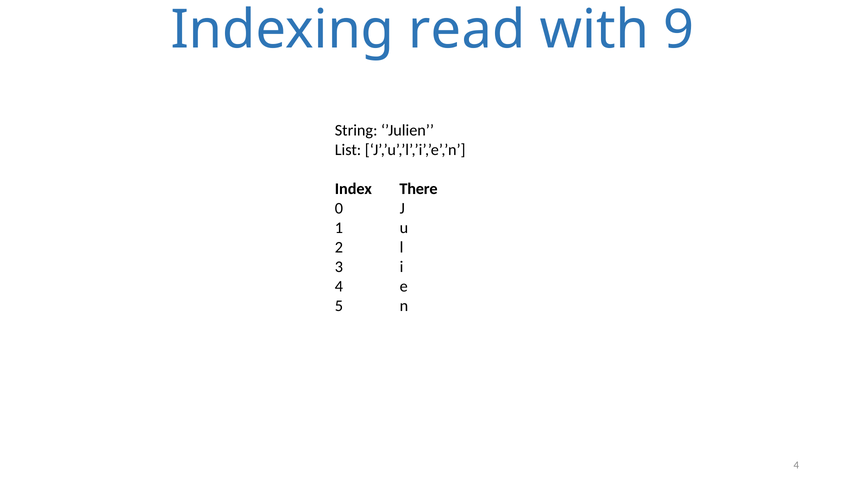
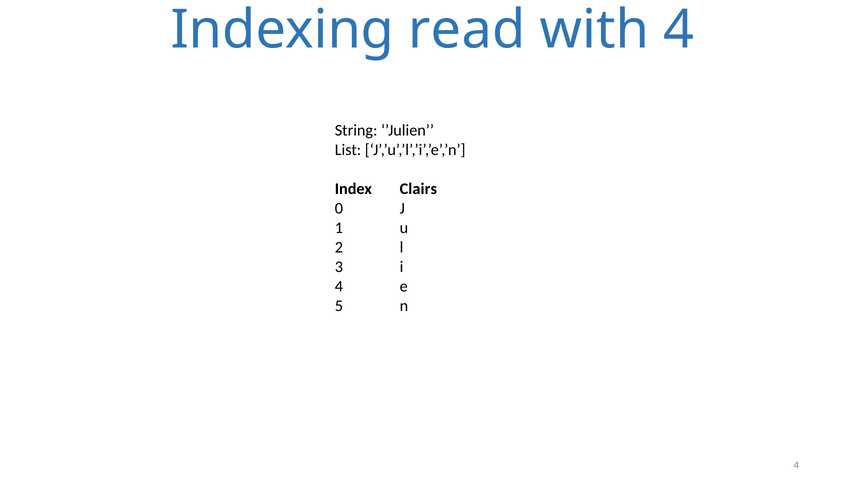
with 9: 9 -> 4 (679, 30)
There: There -> Clairs (418, 189)
